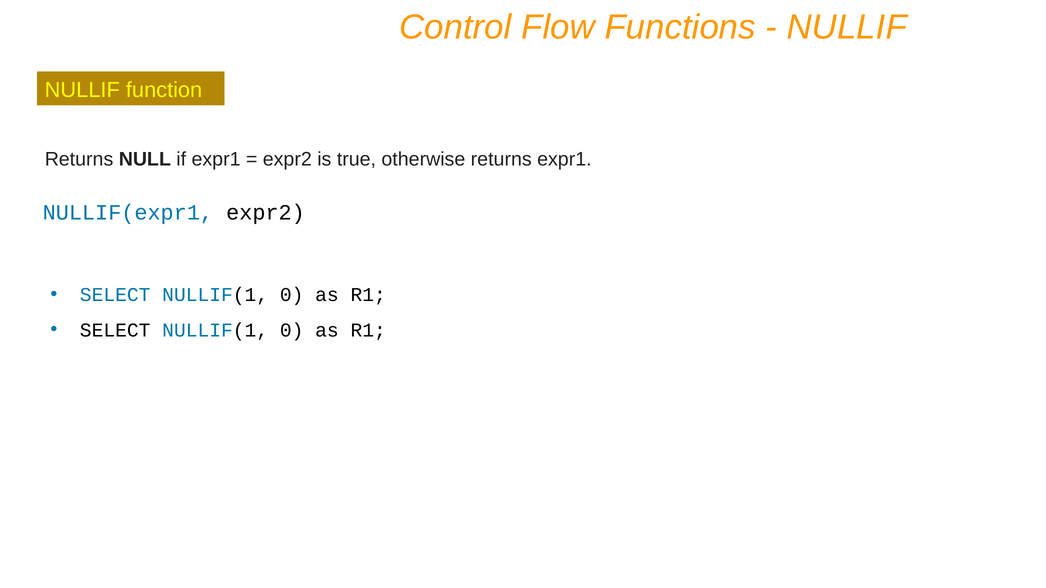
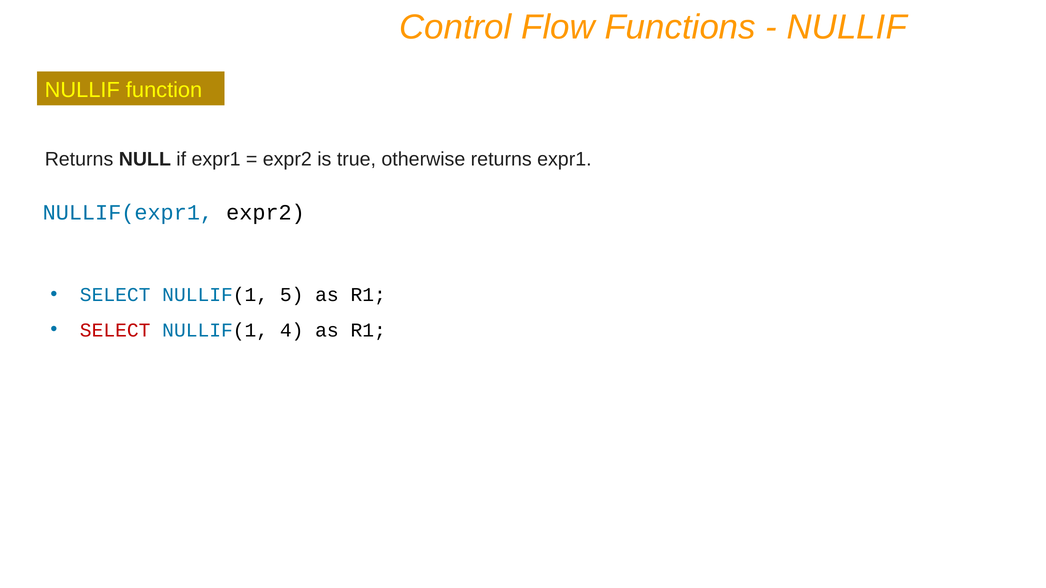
0: 0 -> 5 (292, 295)
SELECT colour: black -> red (115, 330)
0: 0 -> 4 (292, 330)
